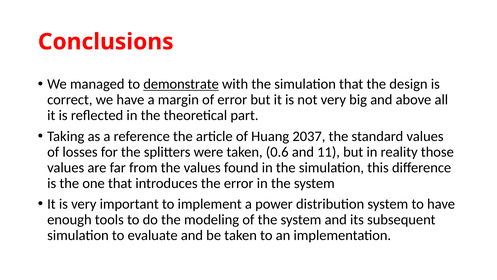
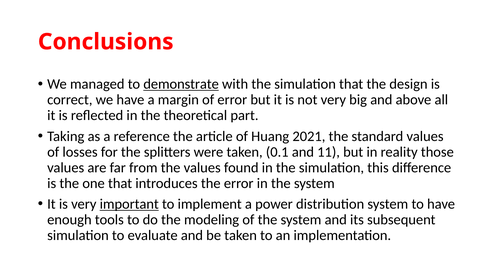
2037: 2037 -> 2021 (309, 136)
0.6: 0.6 -> 0.1 (277, 152)
important underline: none -> present (129, 204)
